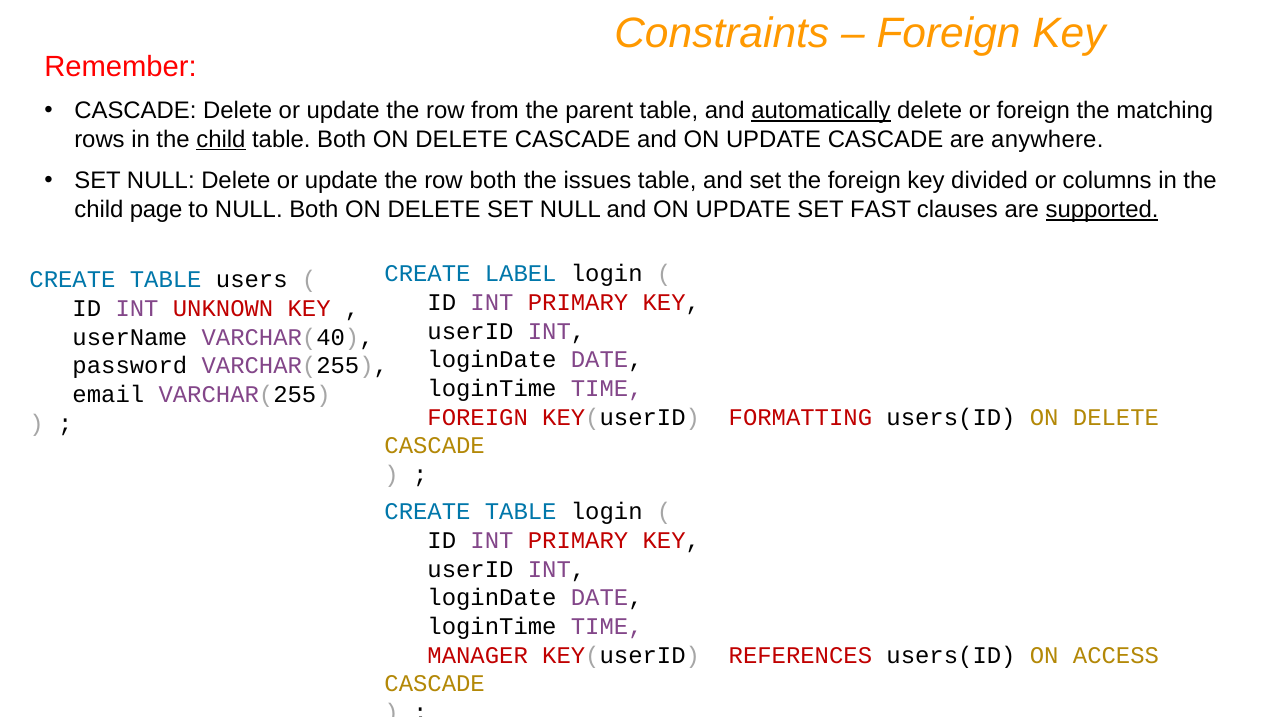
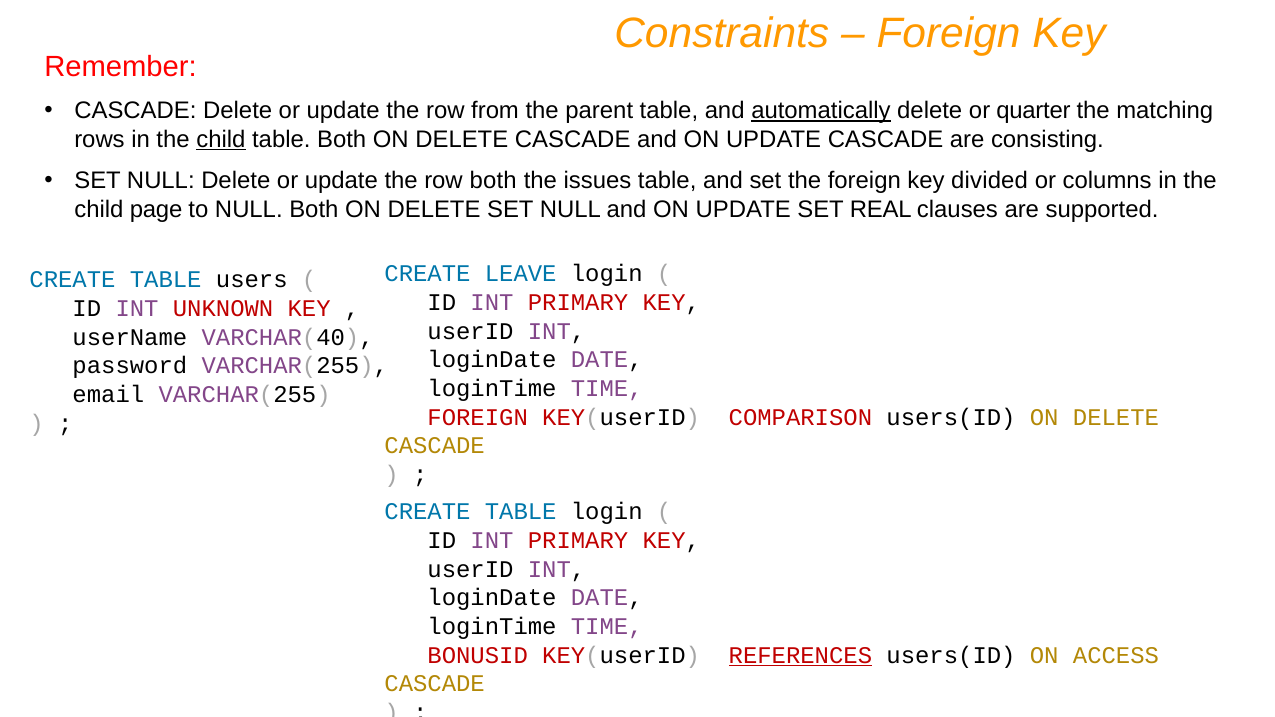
or foreign: foreign -> quarter (1033, 111)
anywhere: anywhere -> consisting (1047, 139)
FAST: FAST -> REAL (881, 210)
supported underline: present -> none (1102, 210)
LABEL: LABEL -> LEAVE (521, 274)
FORMATTING: FORMATTING -> COMPARISON (800, 417)
MANAGER: MANAGER -> BONUSID (478, 655)
REFERENCES underline: none -> present (800, 655)
